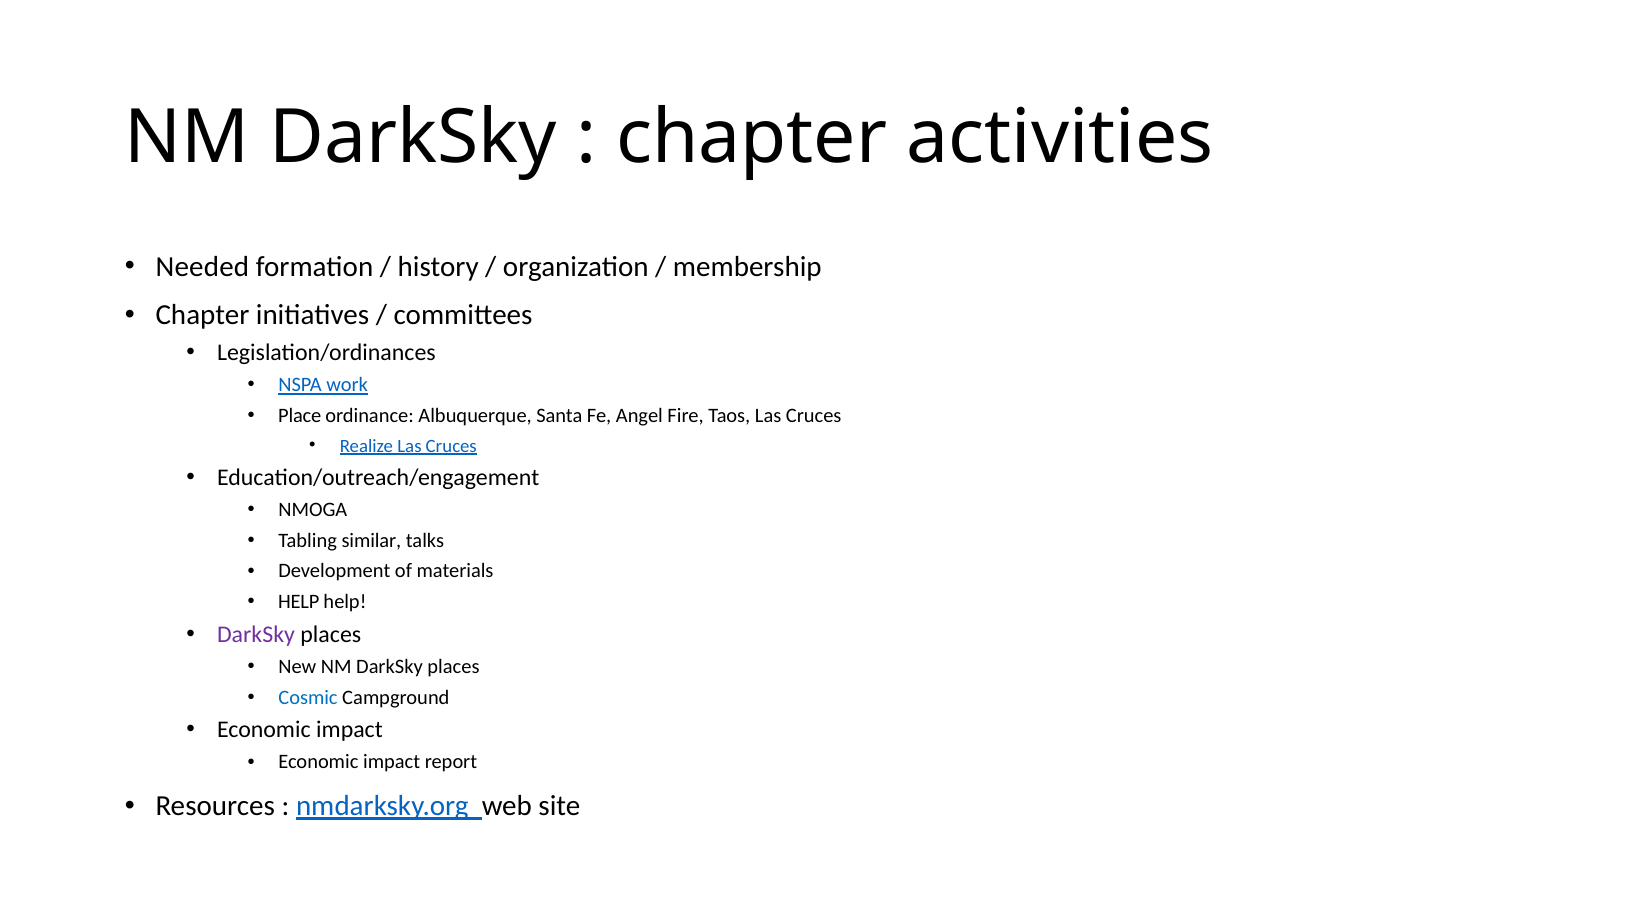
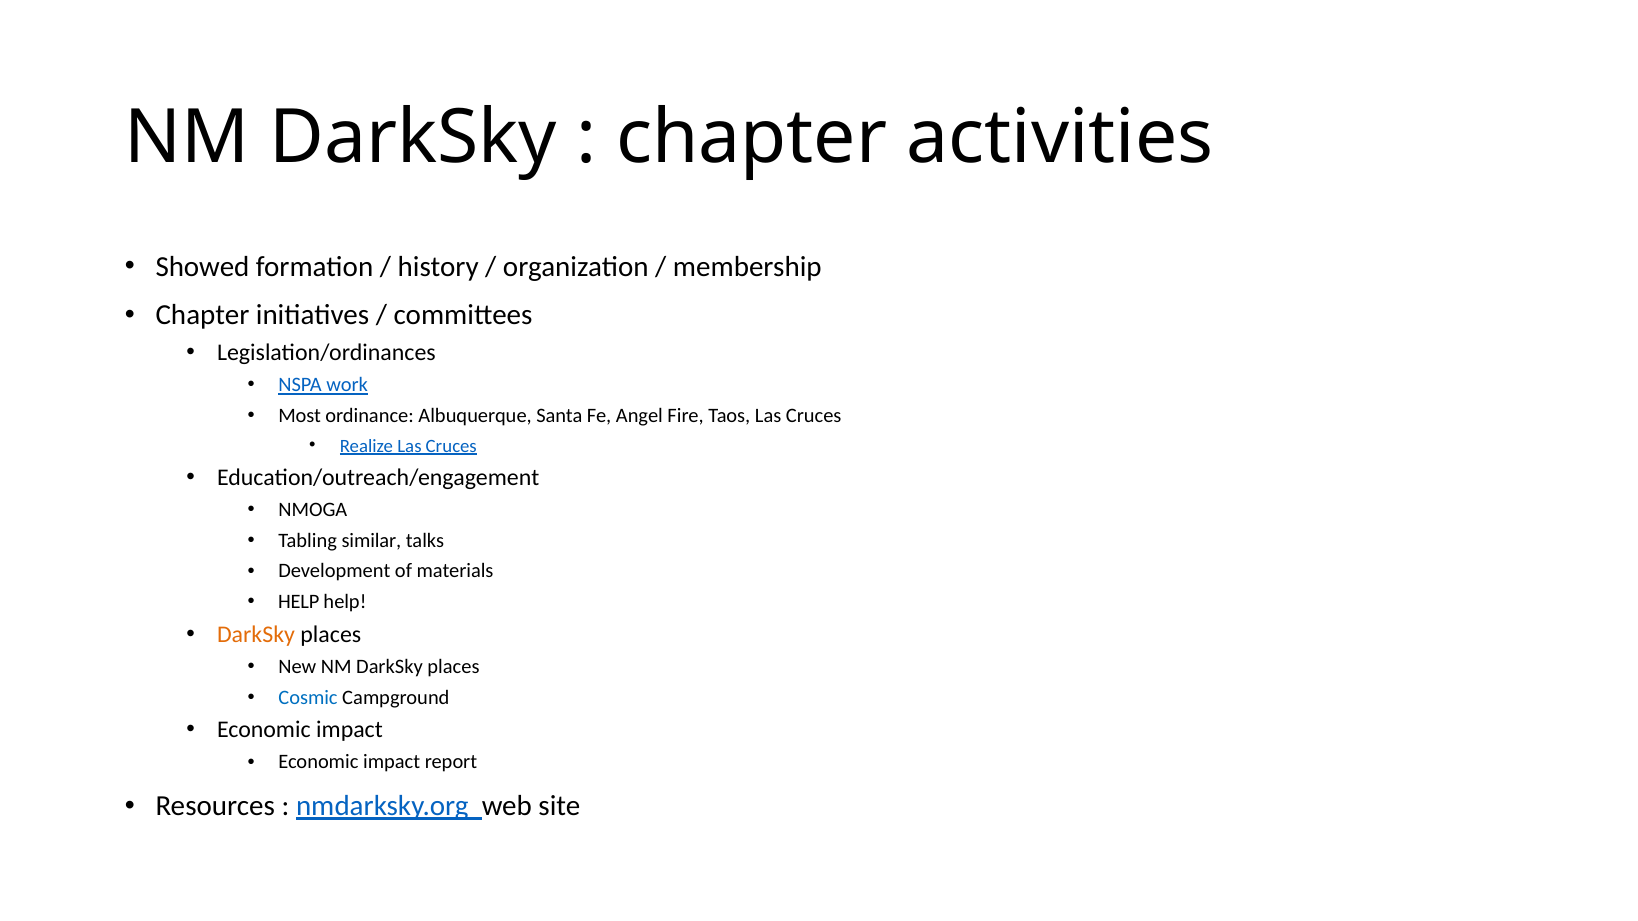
Needed: Needed -> Showed (203, 267)
Place: Place -> Most (300, 416)
DarkSky colour: purple -> orange (256, 634)
